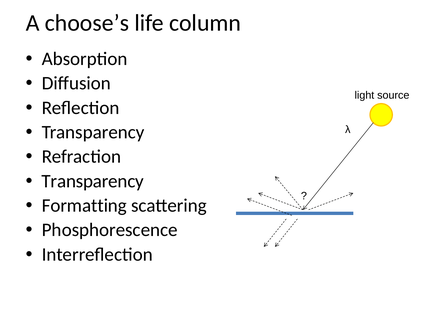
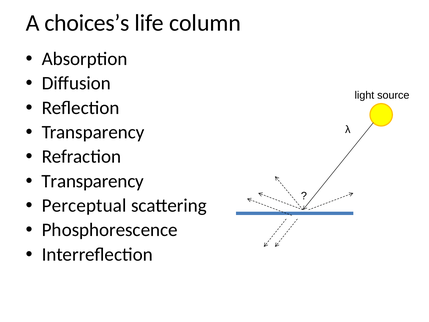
choose’s: choose’s -> choices’s (87, 23)
Formatting: Formatting -> Perceptual (84, 205)
